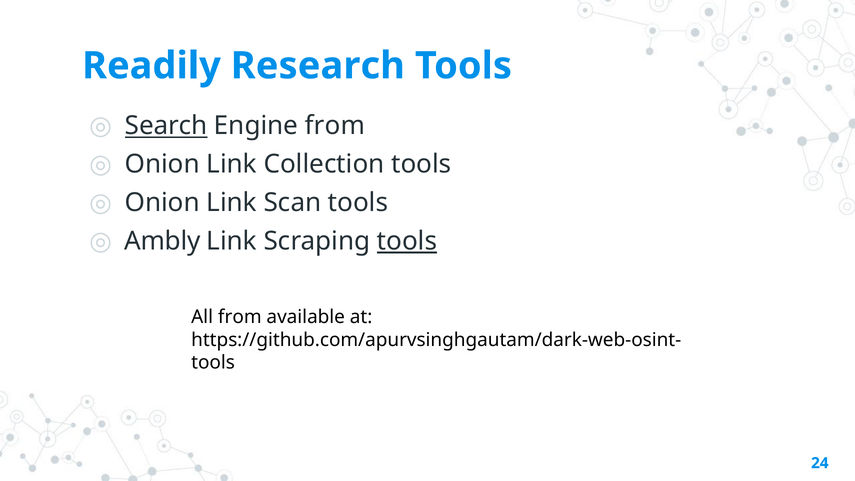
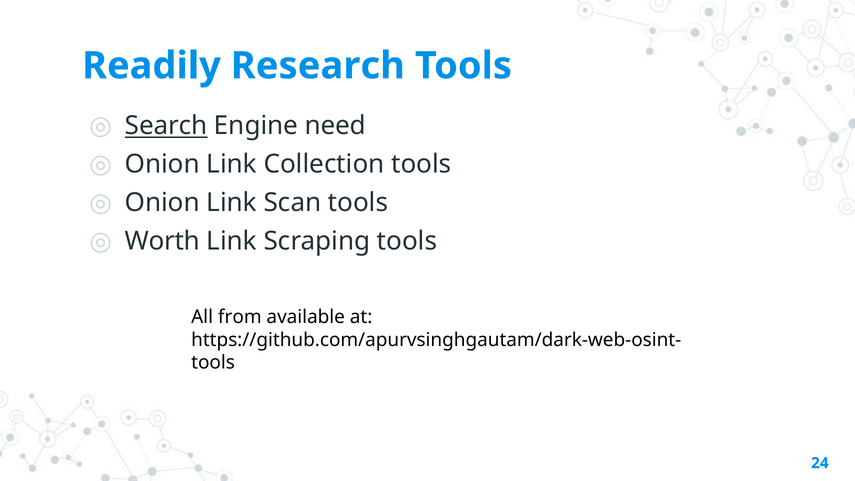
Engine from: from -> need (335, 126)
Ambly: Ambly -> Worth (162, 241)
tools underline: present -> none (407, 241)
